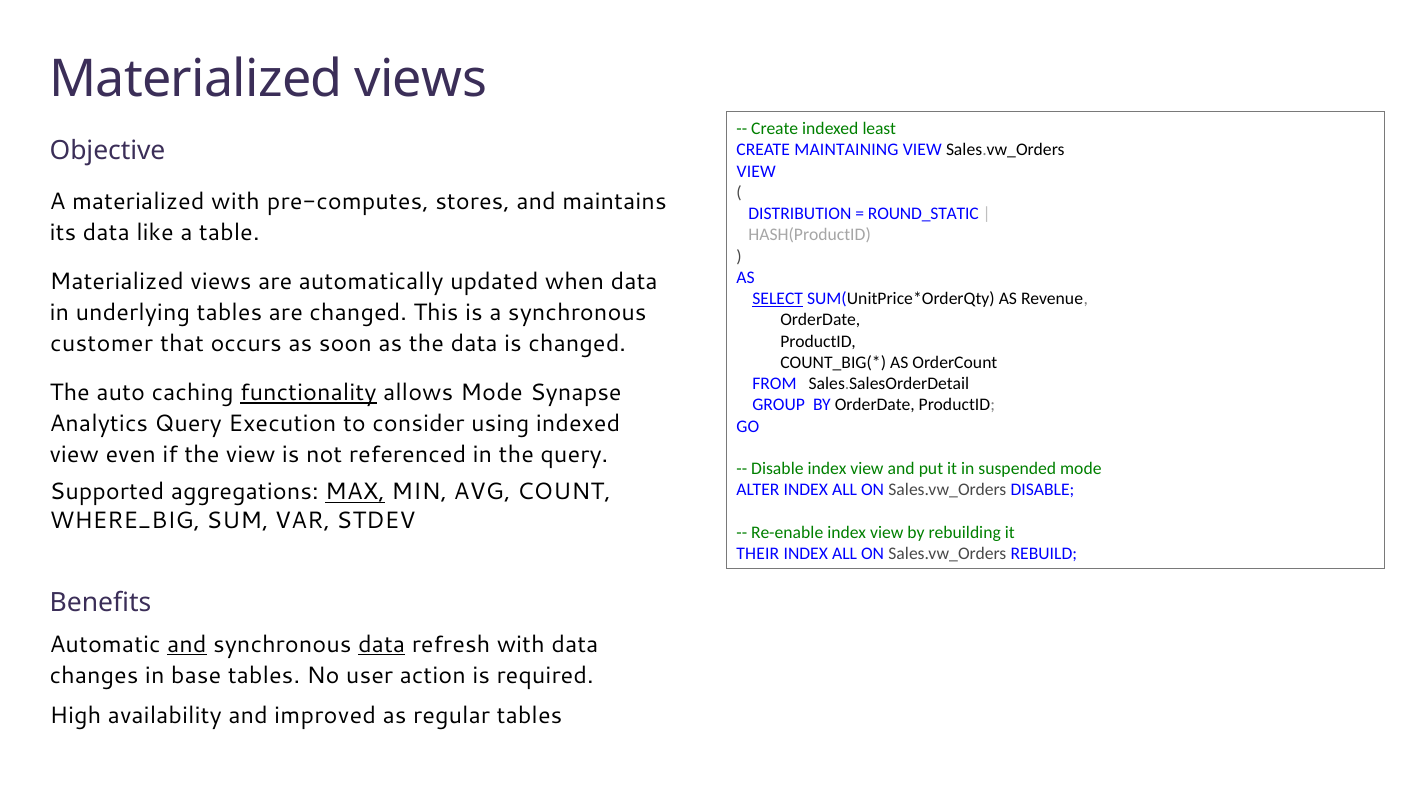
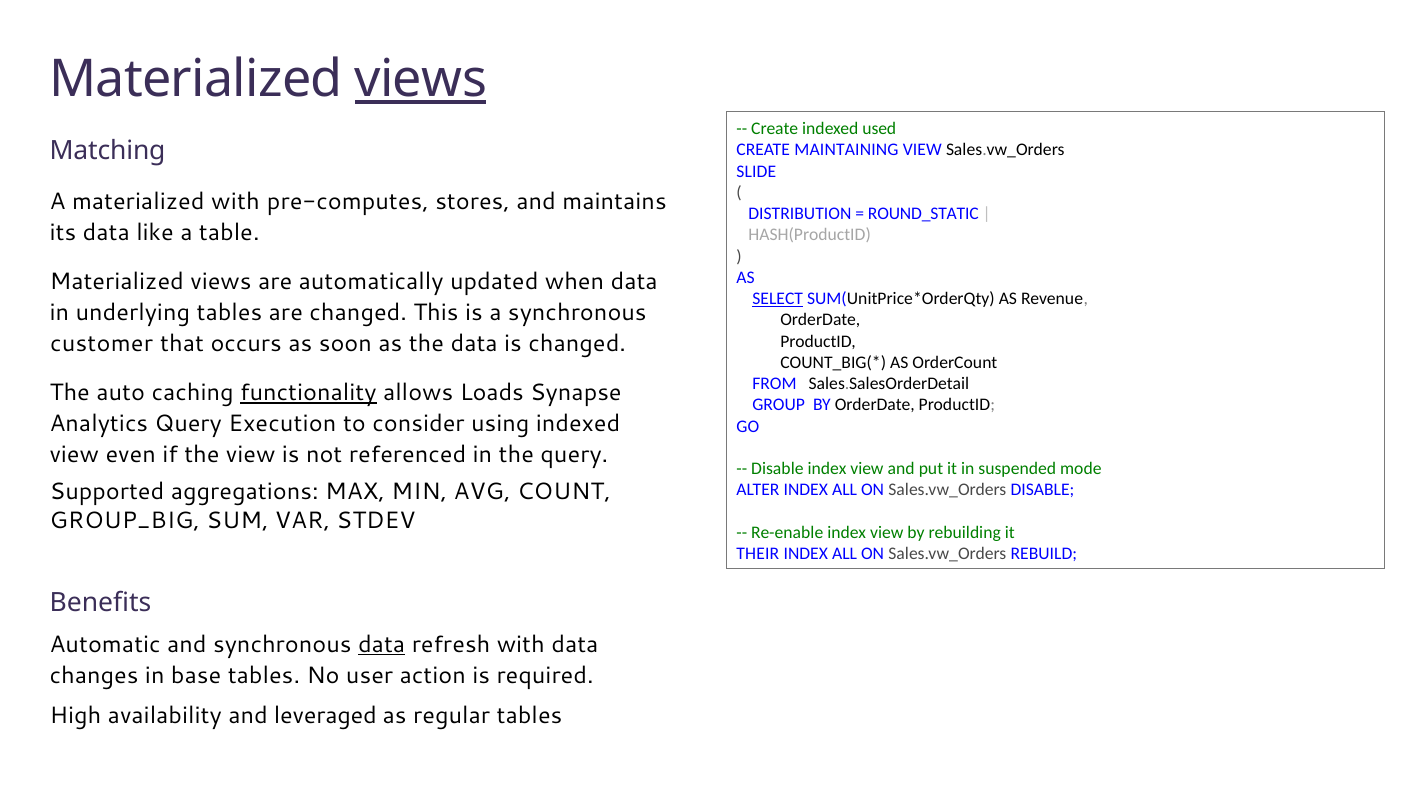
views underline: none -> present (421, 79)
least: least -> used (879, 129)
Objective: Objective -> Matching (108, 151)
VIEW: VIEW -> SLIDE (756, 171)
allows Mode: Mode -> Loads (492, 392)
MAX underline: present -> none (355, 492)
WHERE_BIG: WHERE_BIG -> GROUP_BIG (125, 520)
and underline: present -> none (187, 644)
improved: improved -> leveraged (325, 715)
